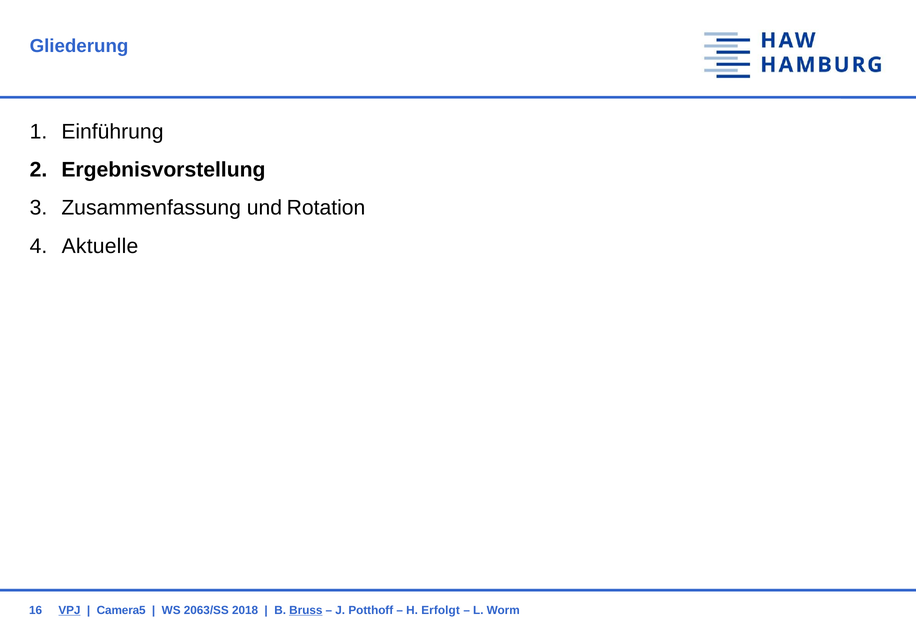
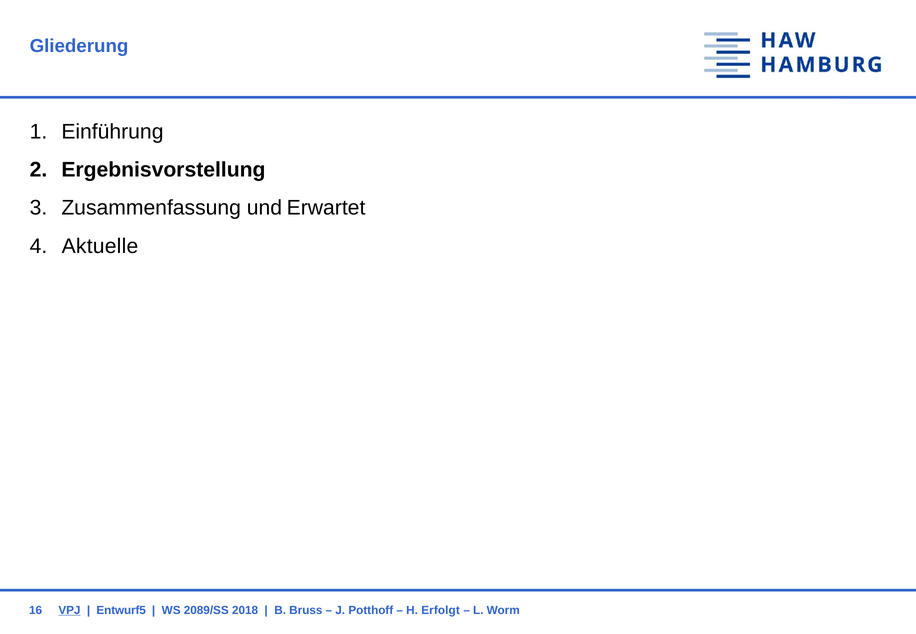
Rotation: Rotation -> Erwartet (326, 208)
Camera5: Camera5 -> Entwurf5 (121, 610)
2063/SS: 2063/SS -> 2089/SS (206, 610)
Bruss underline: present -> none (306, 610)
